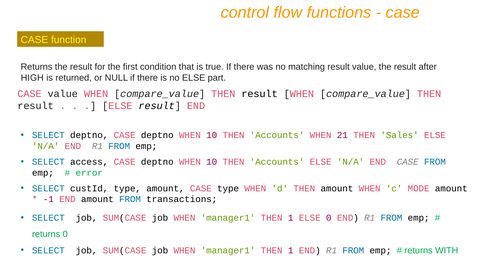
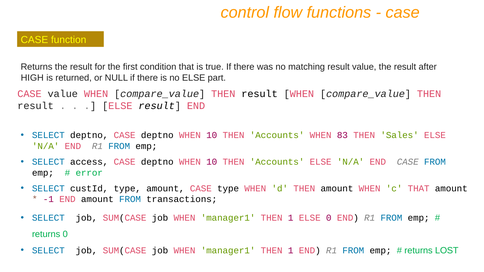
21: 21 -> 83 (342, 135)
c MODE: MODE -> THAT (419, 189)
WITH: WITH -> LOST (447, 251)
